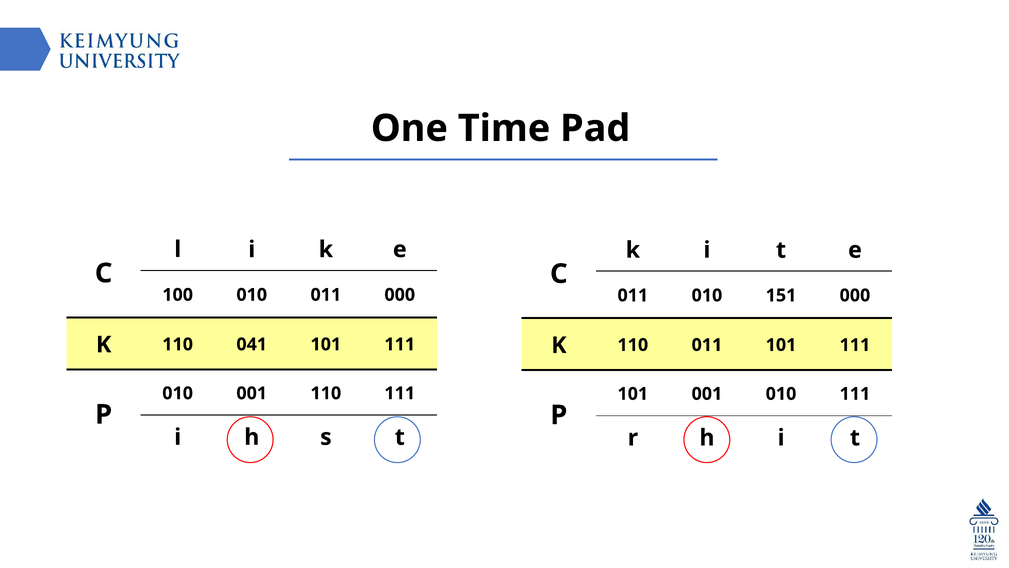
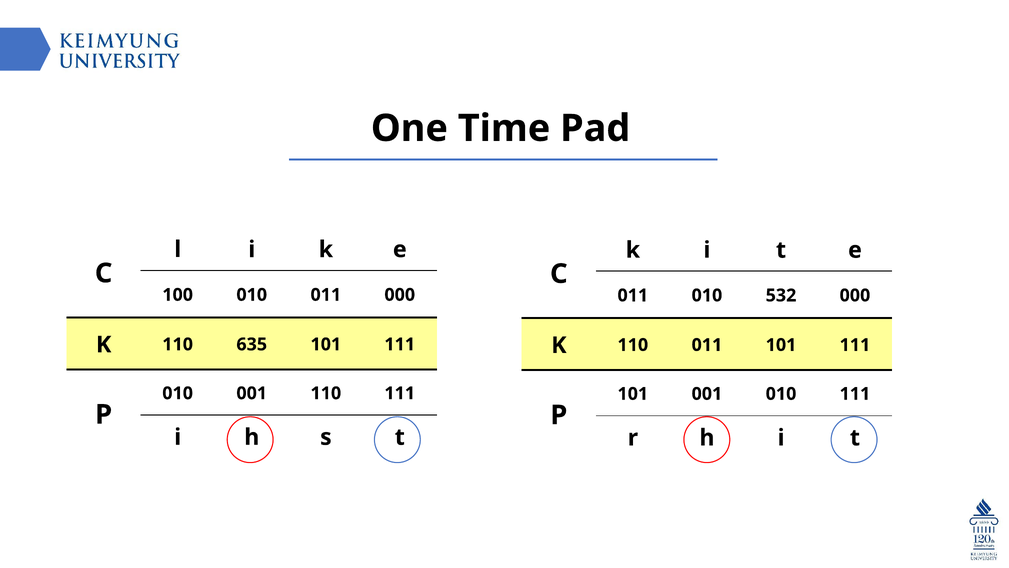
151: 151 -> 532 (781, 295)
041: 041 -> 635 (252, 344)
